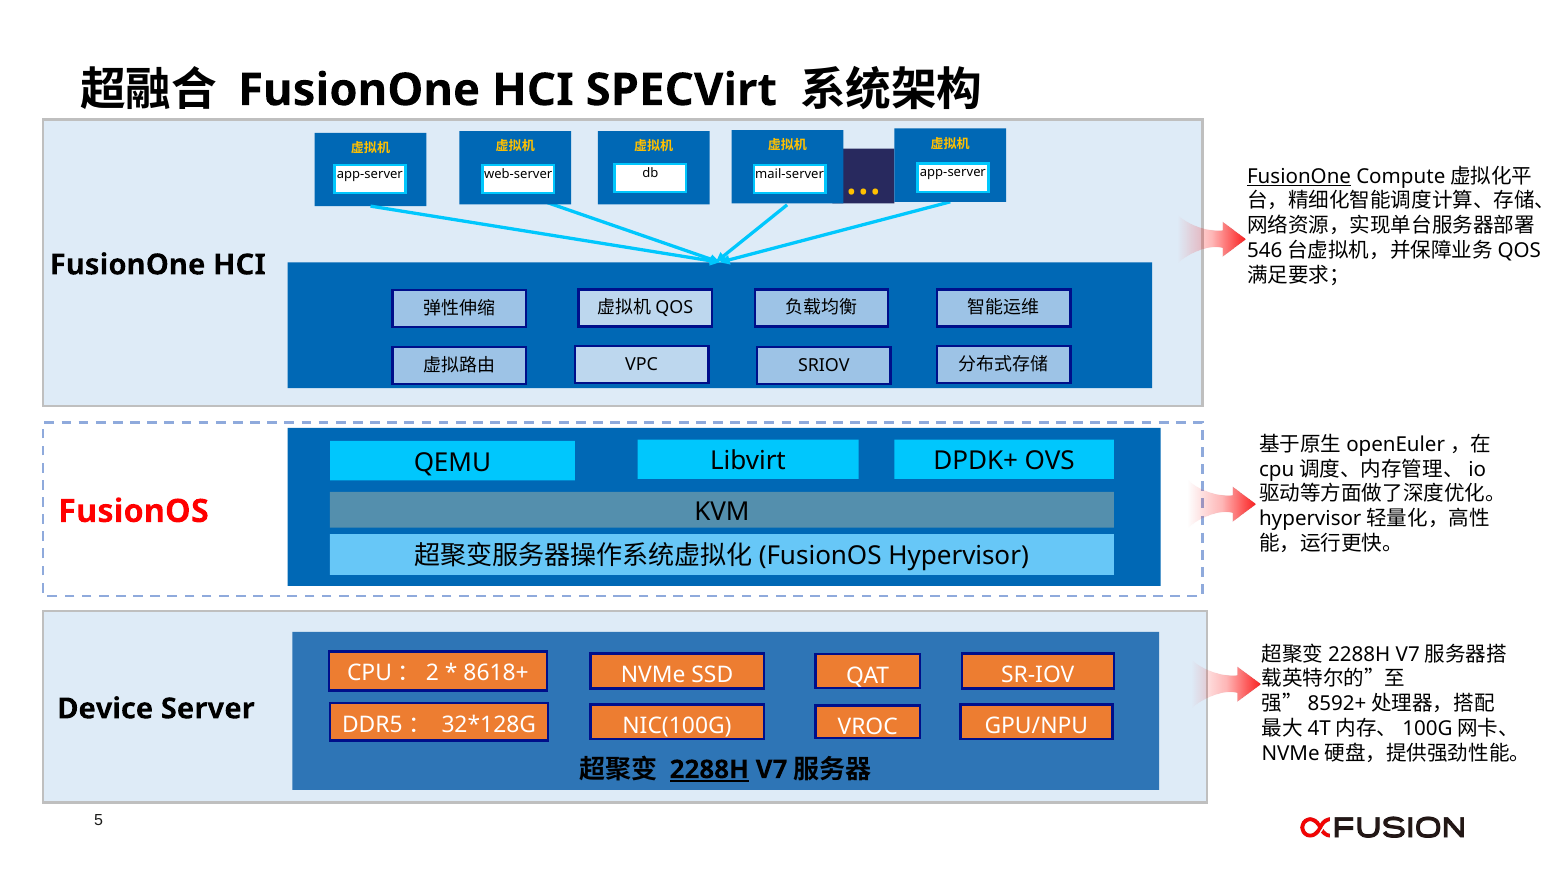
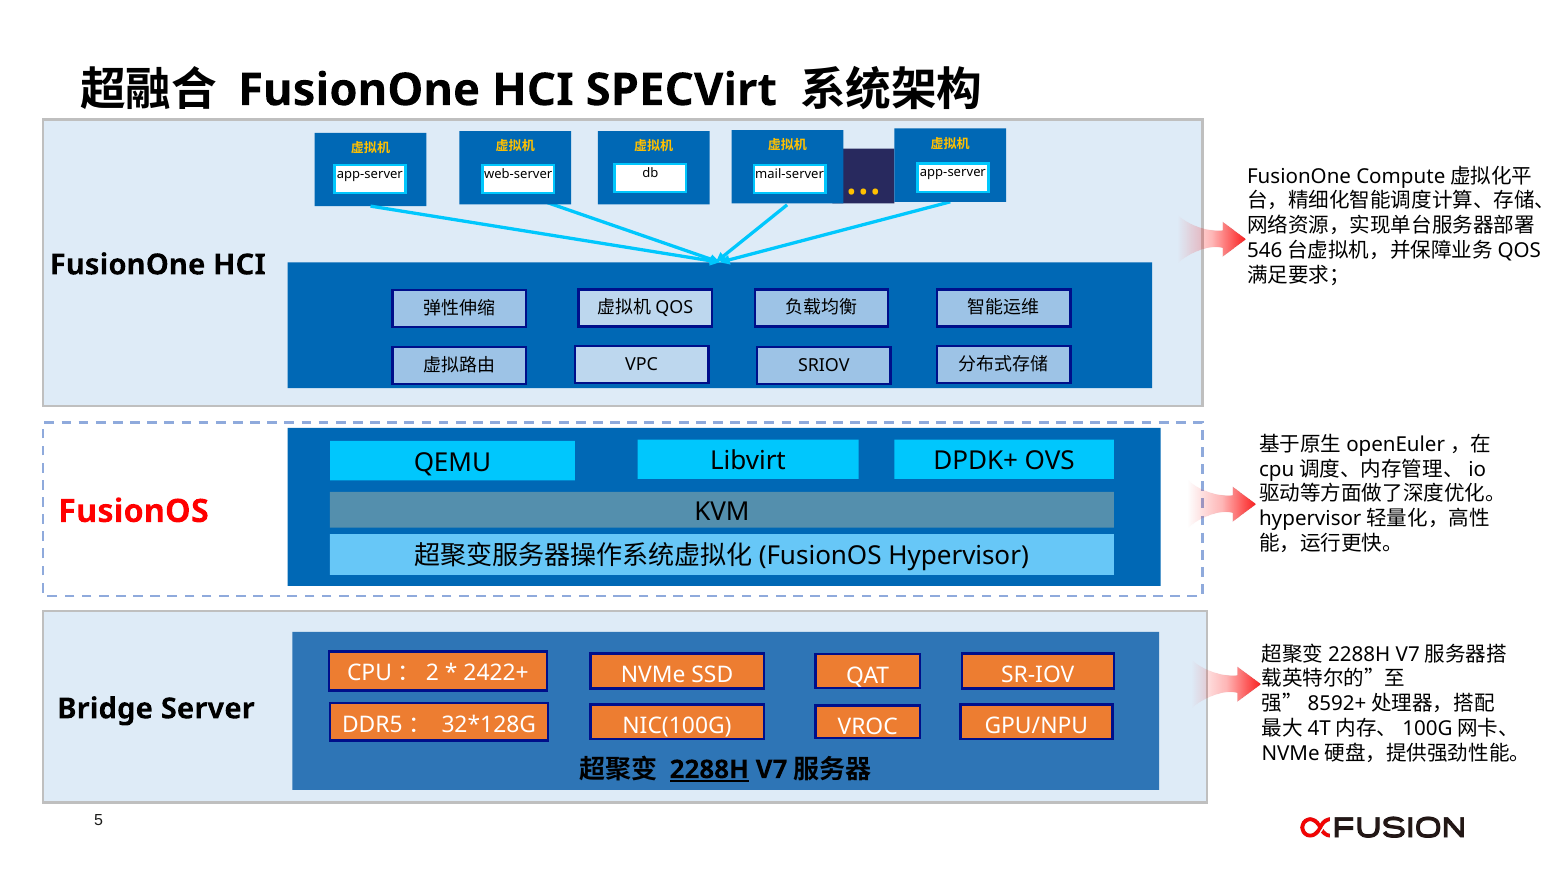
FusionOne underline: present -> none (1299, 176)
8618+: 8618+ -> 2422+ (496, 673)
Device: Device -> Bridge (105, 709)
